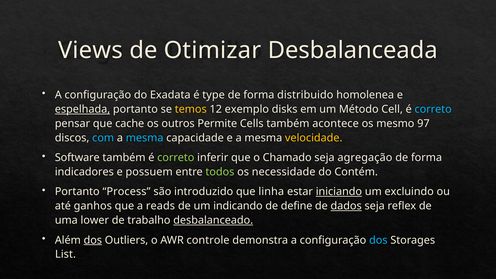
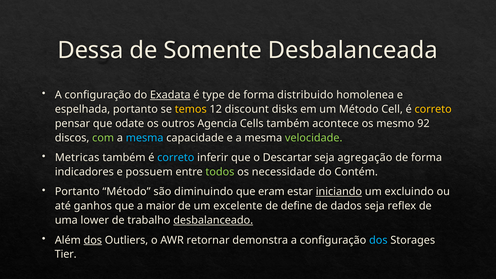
Views: Views -> Dessa (91, 50)
Otimizar: Otimizar -> Somente (213, 50)
Exadata underline: none -> present (170, 95)
espelhada underline: present -> none (83, 109)
exemplo: exemplo -> discount (247, 109)
correto colour: light blue -> yellow (433, 109)
cache: cache -> odate (130, 124)
Permite: Permite -> Agencia (217, 124)
97: 97 -> 92 (423, 124)
com colour: light blue -> light green (103, 138)
velocidade colour: yellow -> light green (314, 138)
Software: Software -> Metricas (77, 158)
correto colour: light green -> light blue (176, 158)
Chamado: Chamado -> Descartar (287, 158)
Portanto Process: Process -> Método (127, 192)
introduzido: introduzido -> diminuindo (204, 192)
linha: linha -> eram (271, 192)
reads: reads -> maior (161, 206)
indicando: indicando -> excelente (238, 206)
dados underline: present -> none (346, 206)
controle: controle -> retornar (208, 240)
List: List -> Tier (66, 254)
